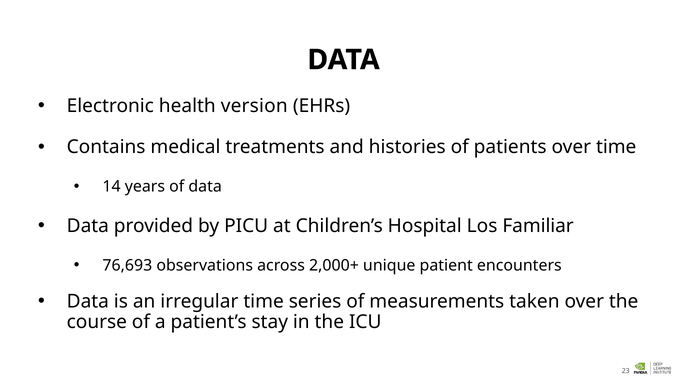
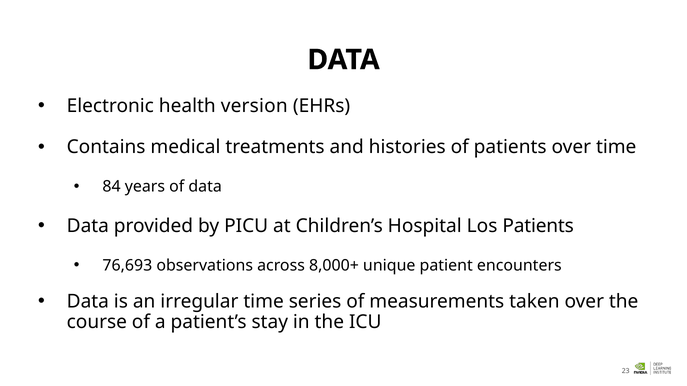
14: 14 -> 84 (112, 187)
Los Familiar: Familiar -> Patients (538, 226)
2,000+: 2,000+ -> 8,000+ (334, 266)
